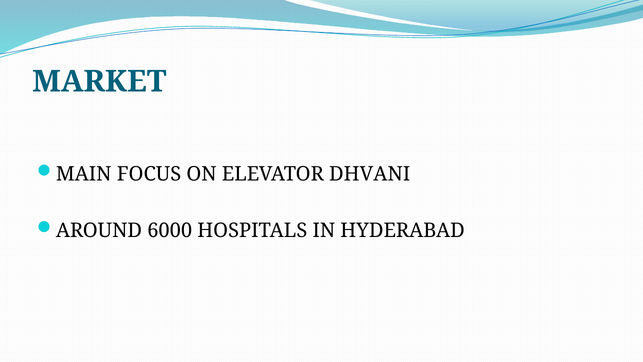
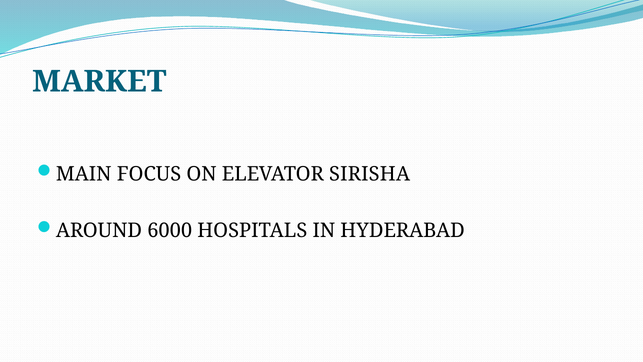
DHVANI: DHVANI -> SIRISHA (370, 174)
